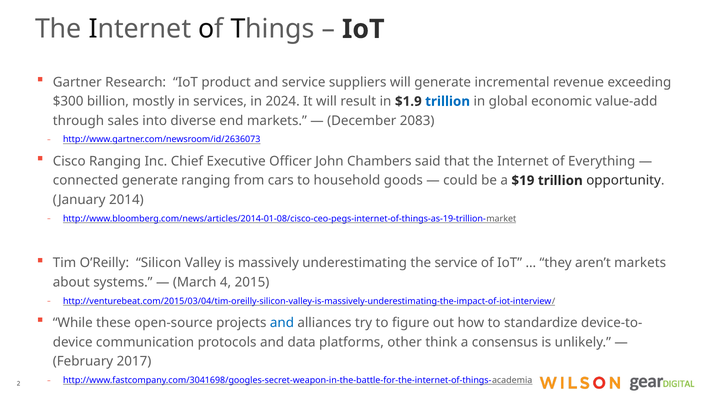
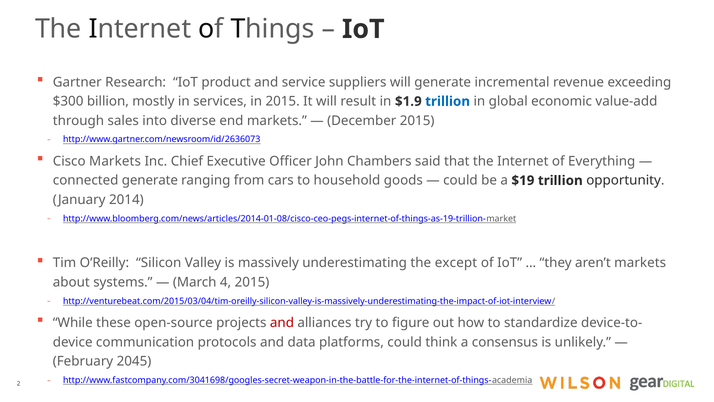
in 2024: 2024 -> 2015 (283, 101)
December 2083: 2083 -> 2015 (417, 121)
Cisco Ranging: Ranging -> Markets (115, 161)
the service: service -> except (456, 263)
and colour: blue -> red (282, 323)
platforms other: other -> could (405, 342)
2017: 2017 -> 2045 (134, 361)
